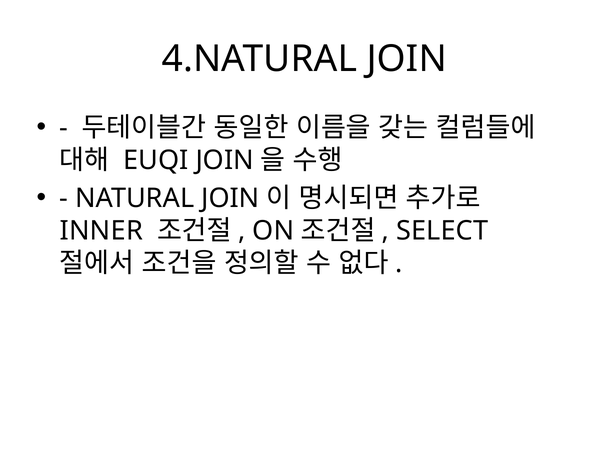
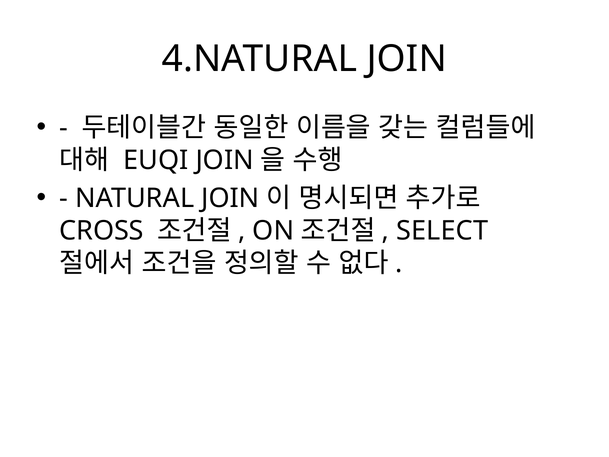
INNER: INNER -> CROSS (102, 231)
